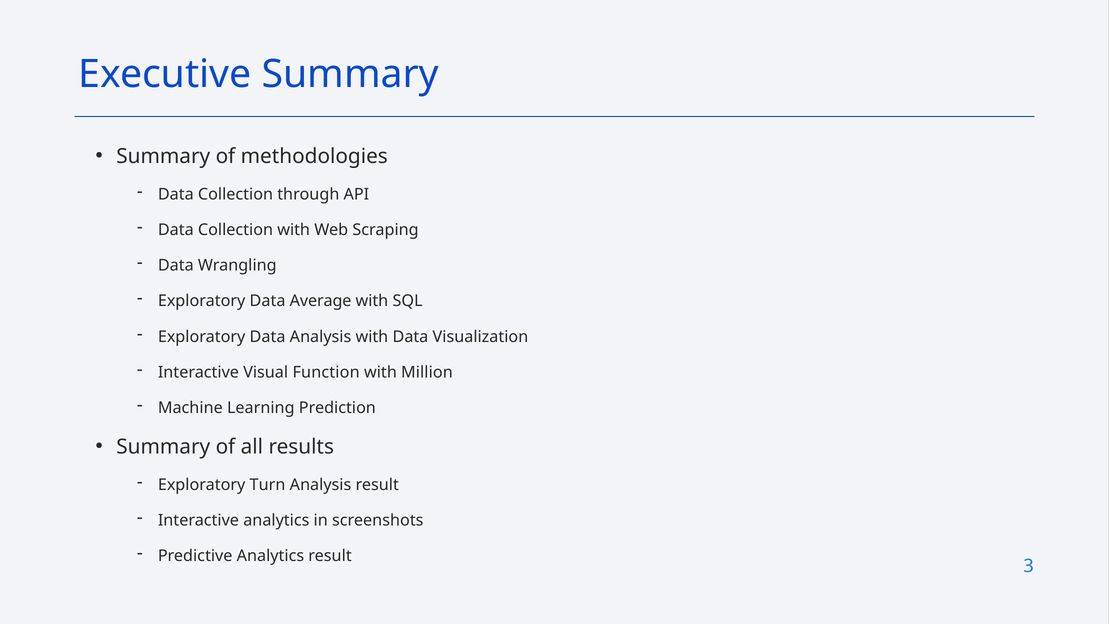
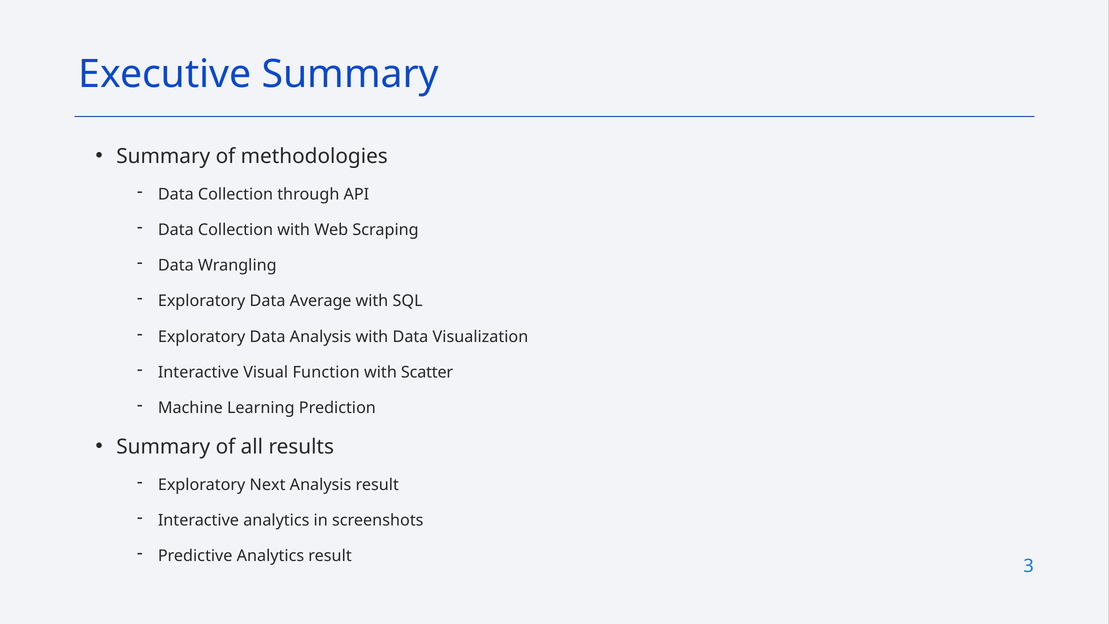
Million: Million -> Scatter (427, 372)
Turn: Turn -> Next (268, 485)
